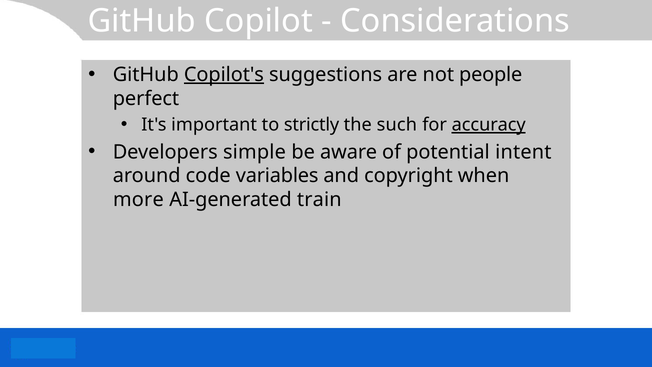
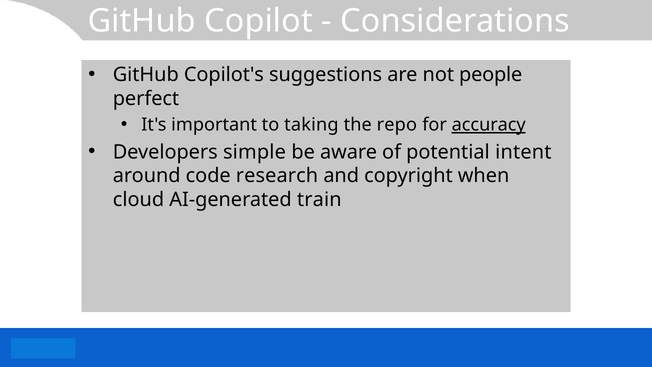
Copilot's underline: present -> none (224, 75)
strictly: strictly -> taking (311, 125)
such: such -> repo (397, 125)
variables: variables -> research (277, 176)
more: more -> cloud (138, 200)
